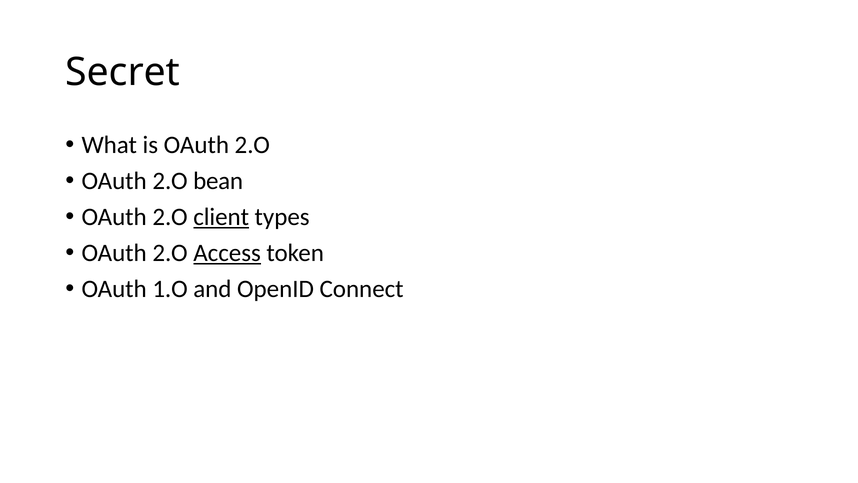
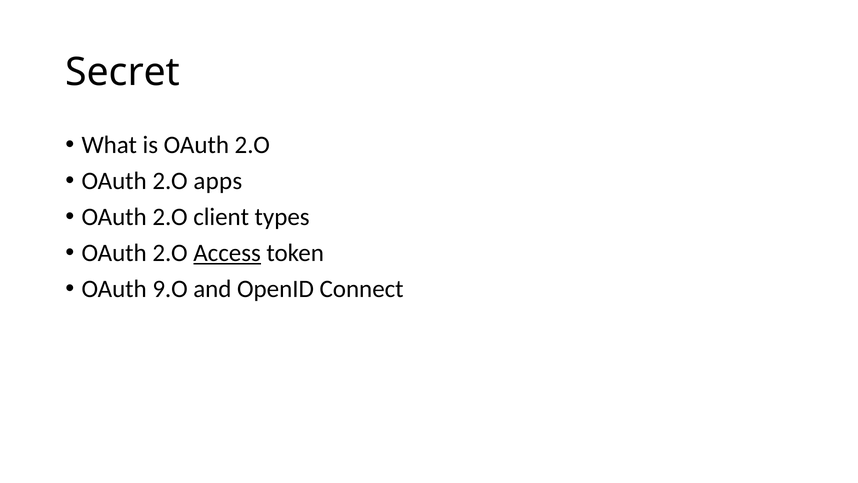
bean: bean -> apps (218, 181)
client underline: present -> none (221, 217)
1.O: 1.O -> 9.O (170, 289)
